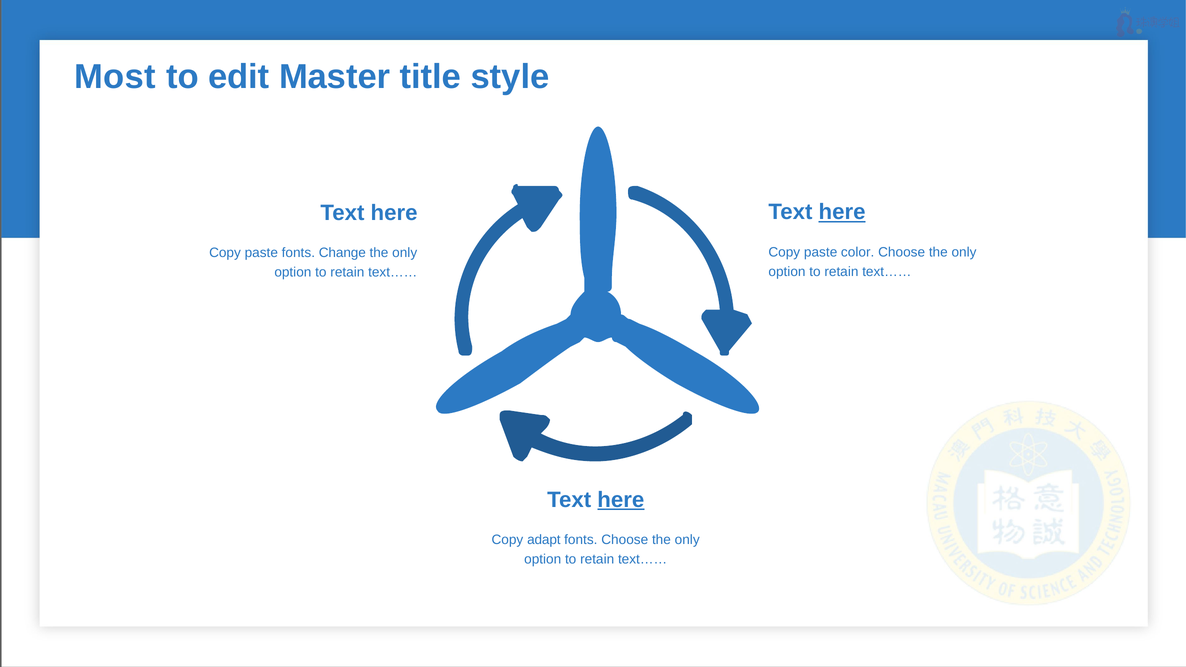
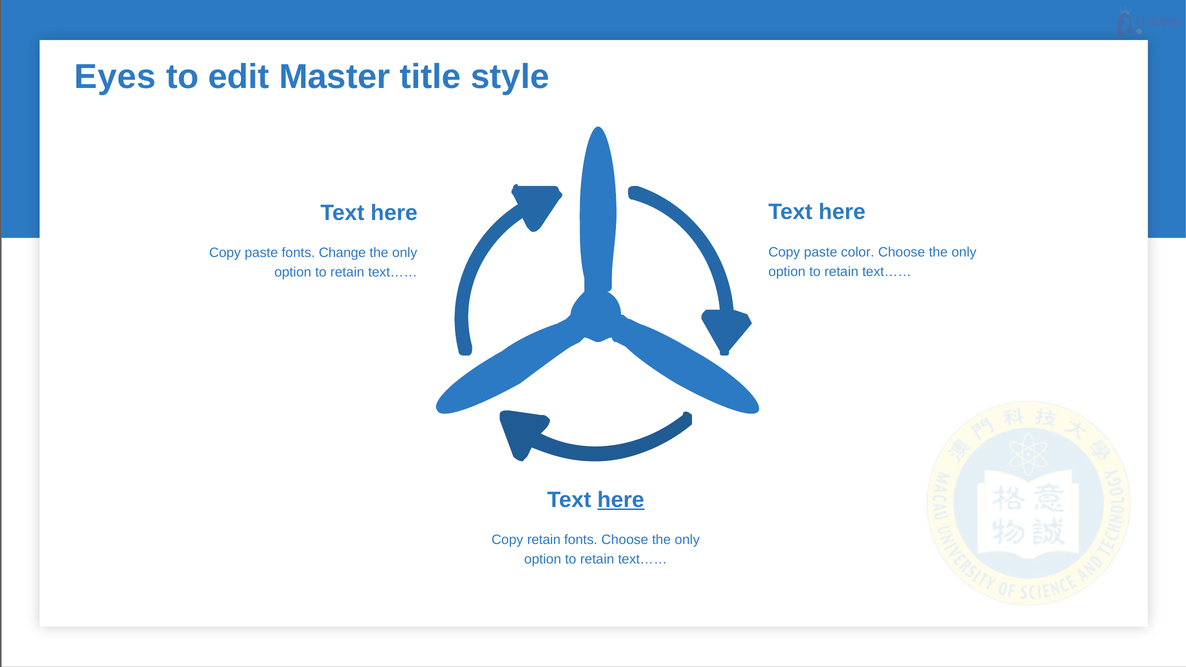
Most: Most -> Eyes (115, 77)
here underline: present -> none (842, 212)
Copy adapt: adapt -> retain (544, 540)
